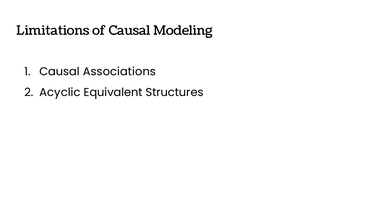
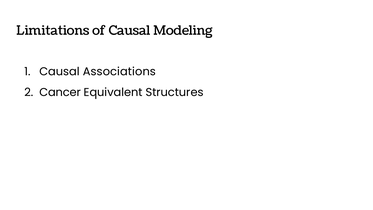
Acyclic: Acyclic -> Cancer (60, 92)
